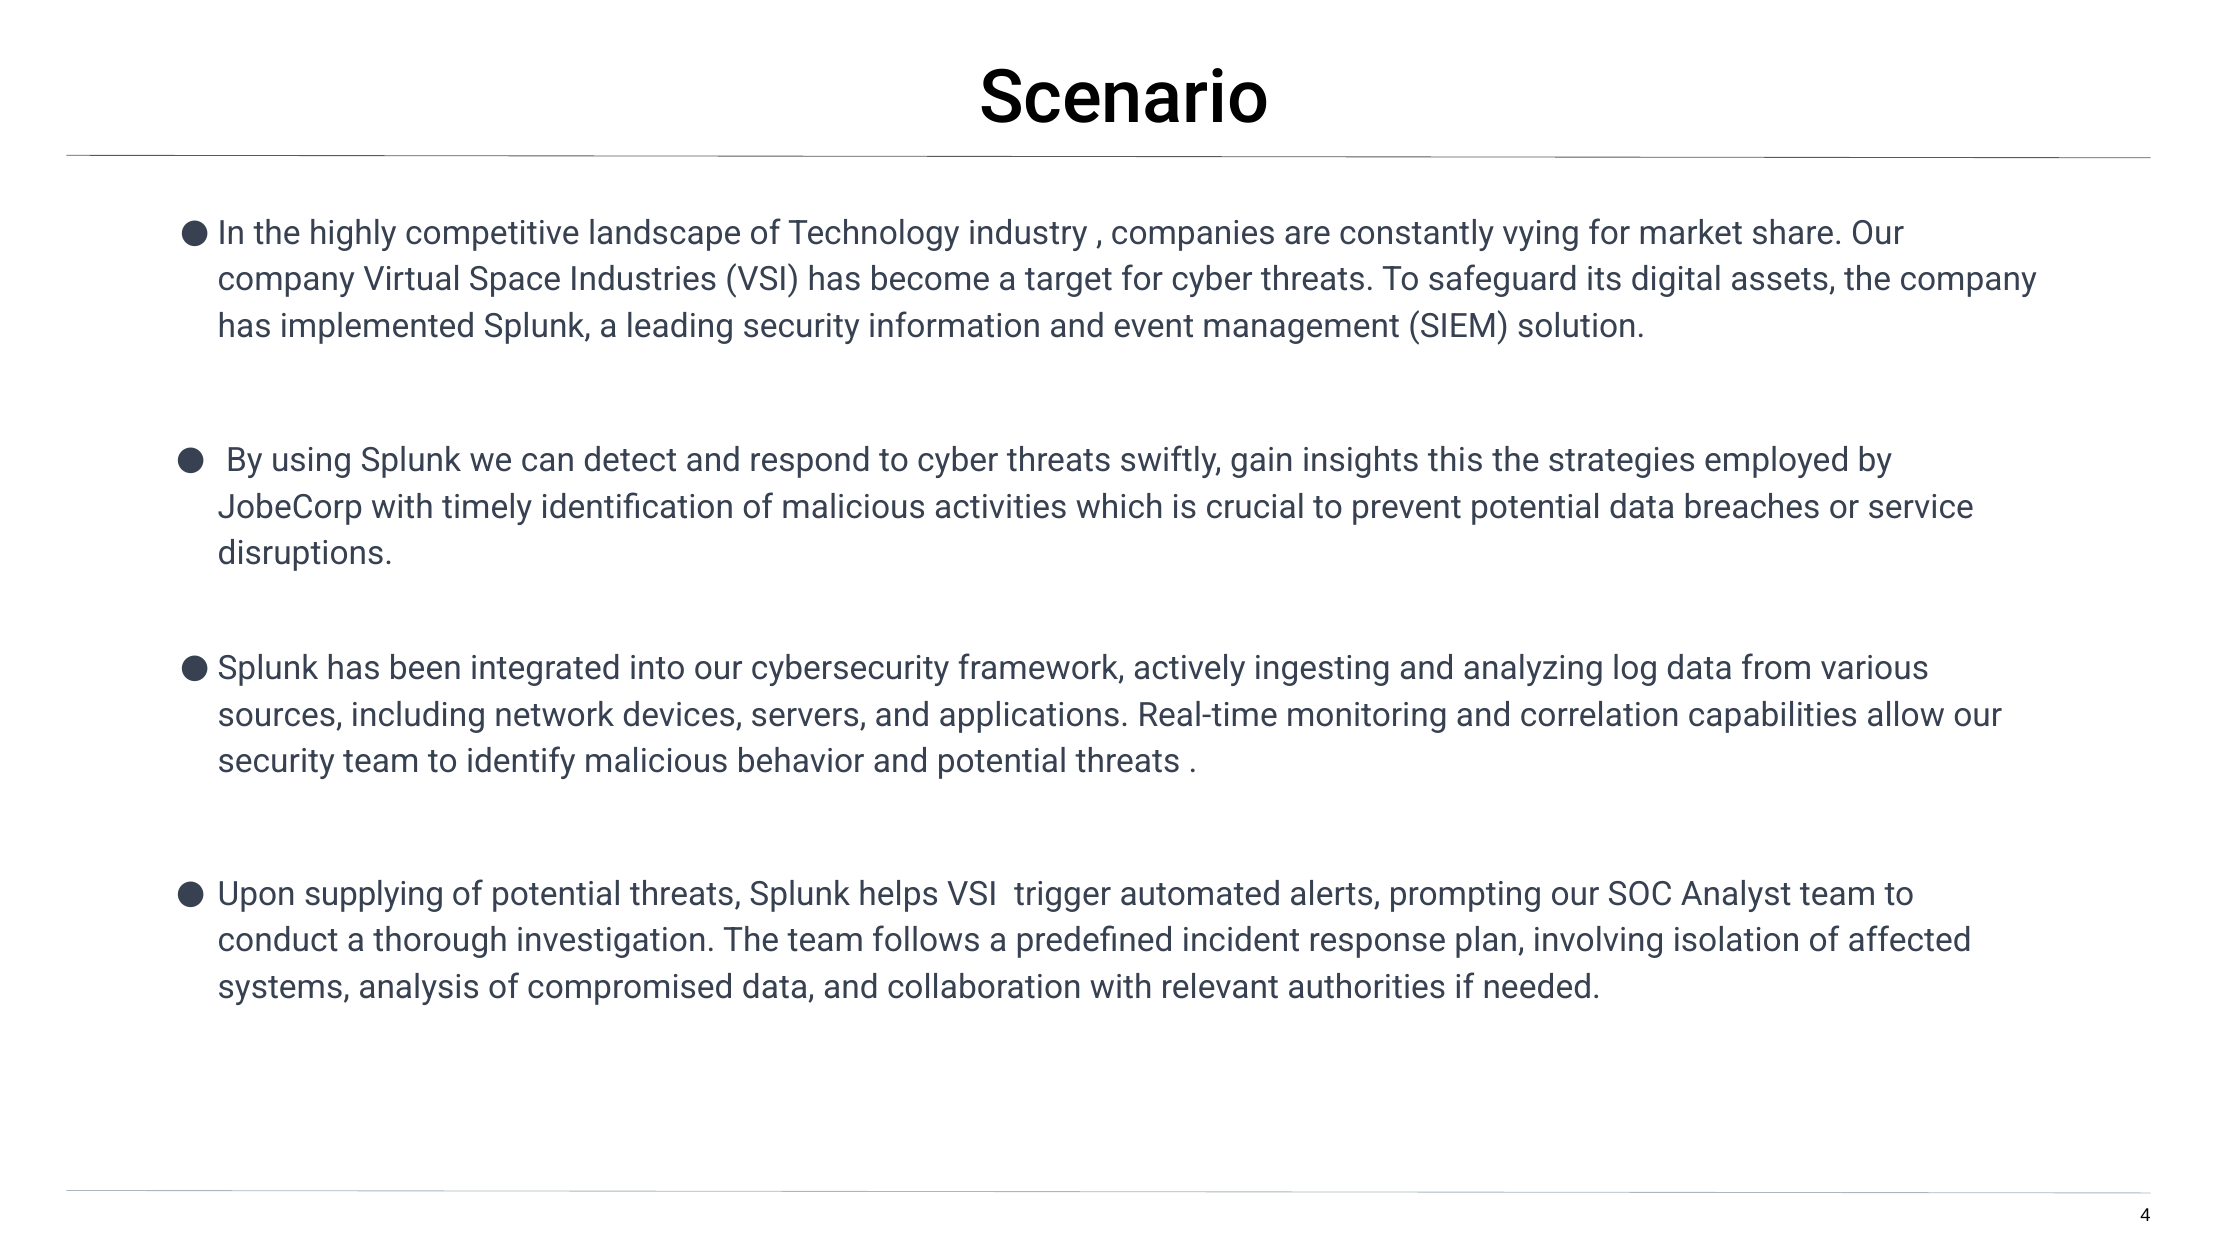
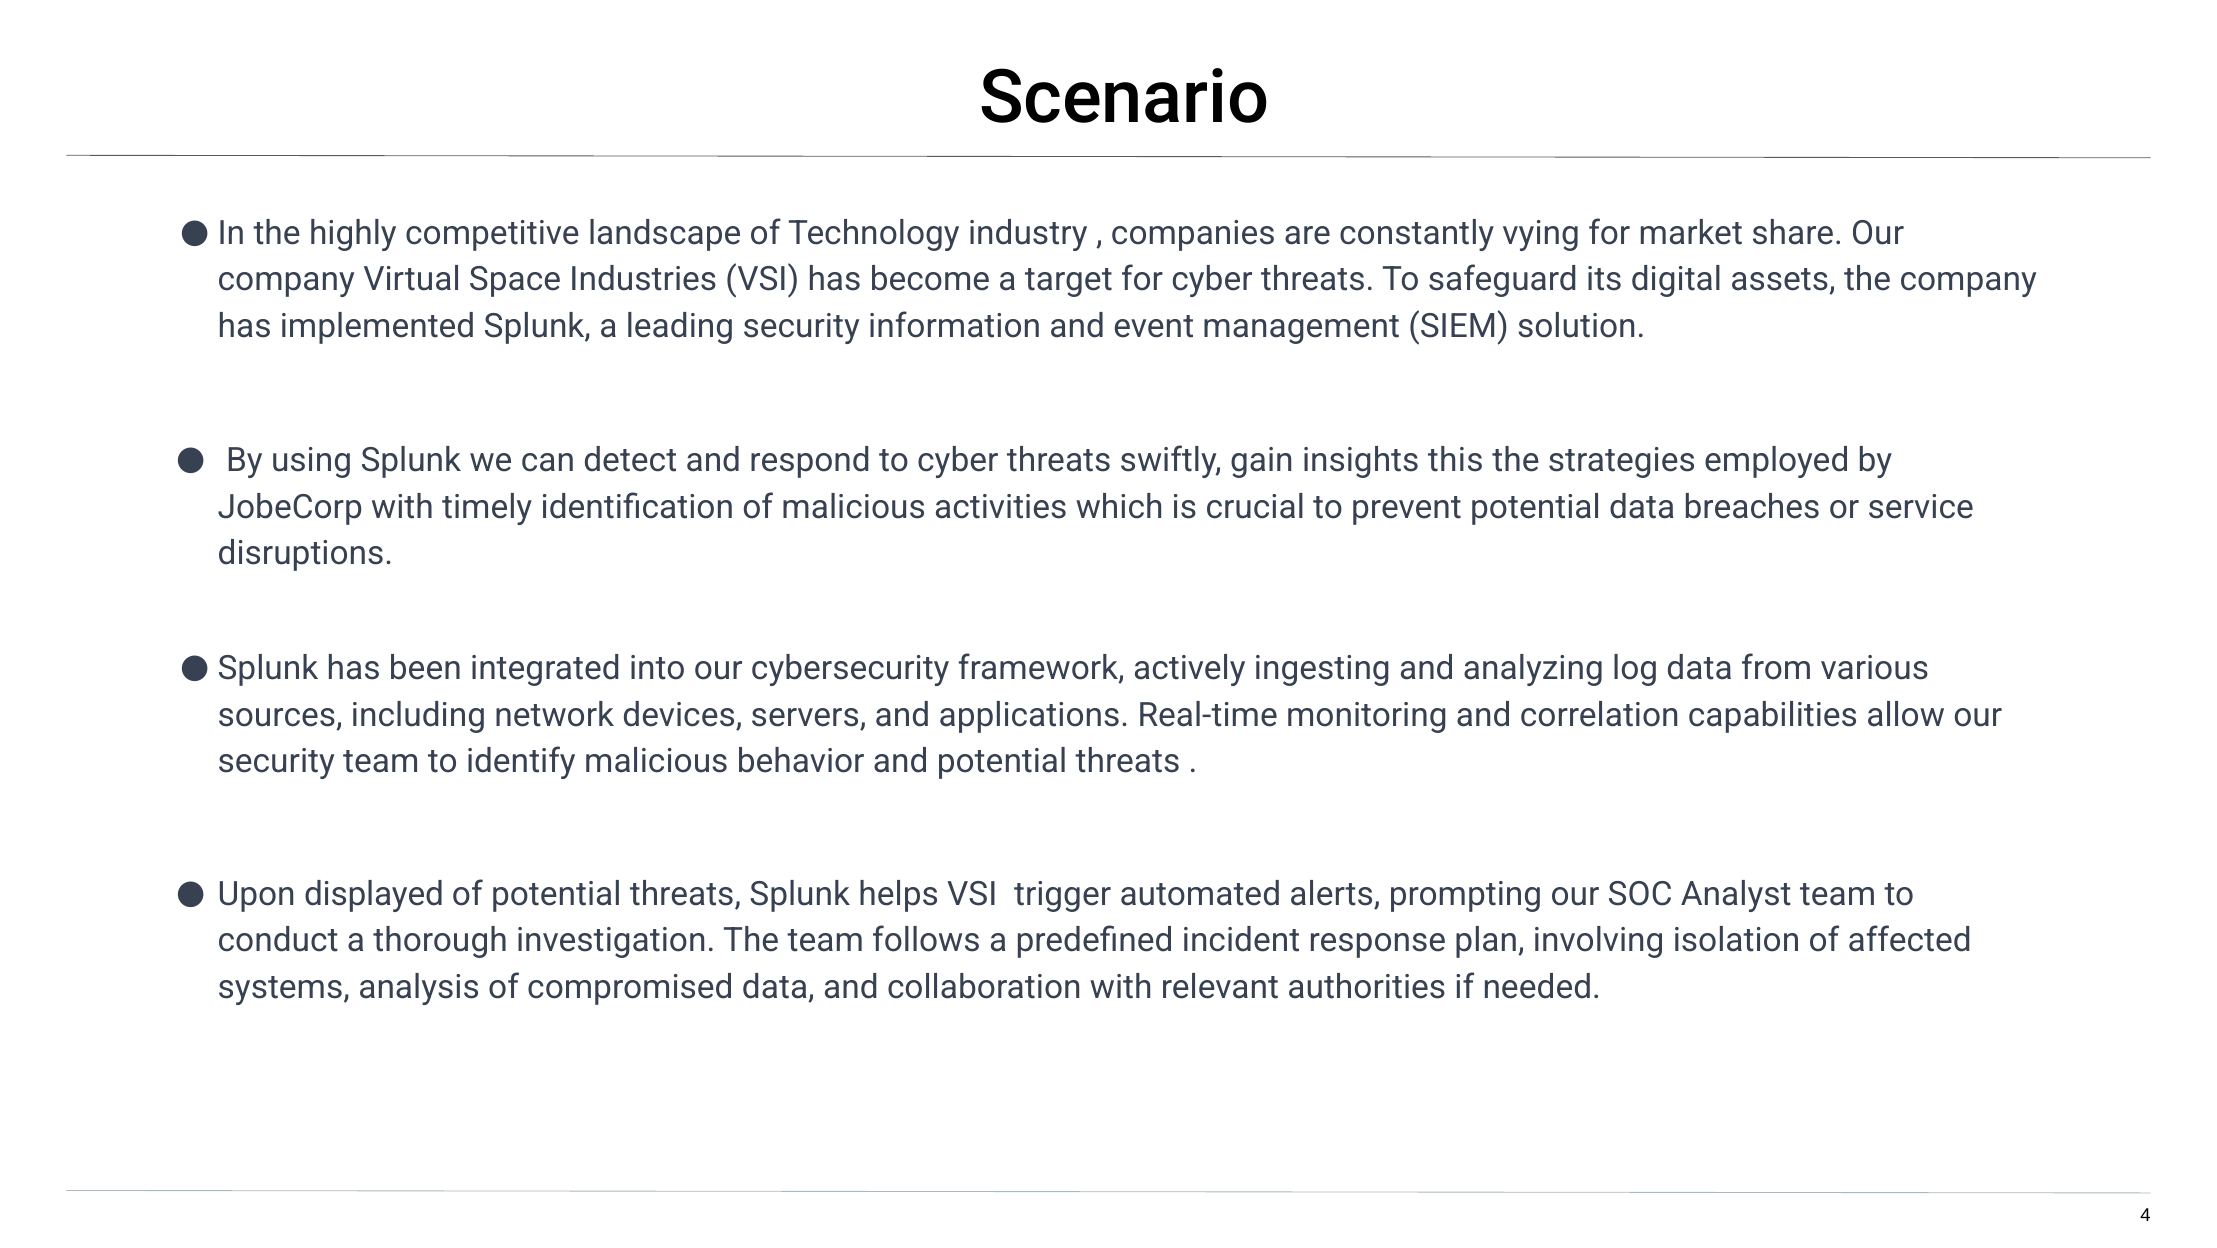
supplying: supplying -> displayed (374, 894)
